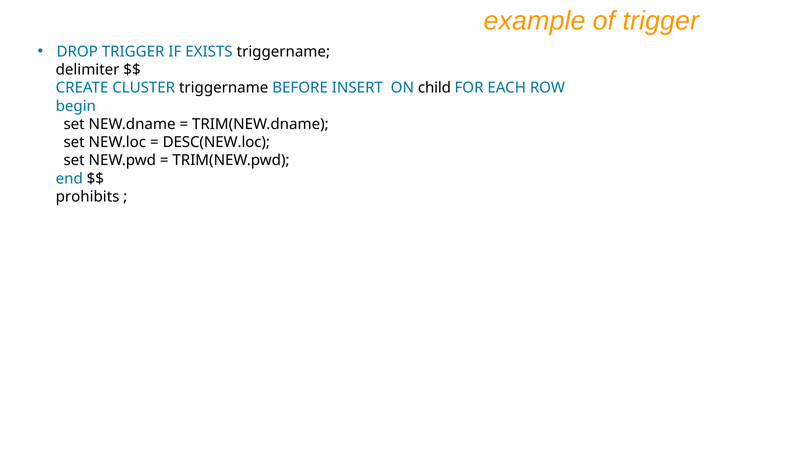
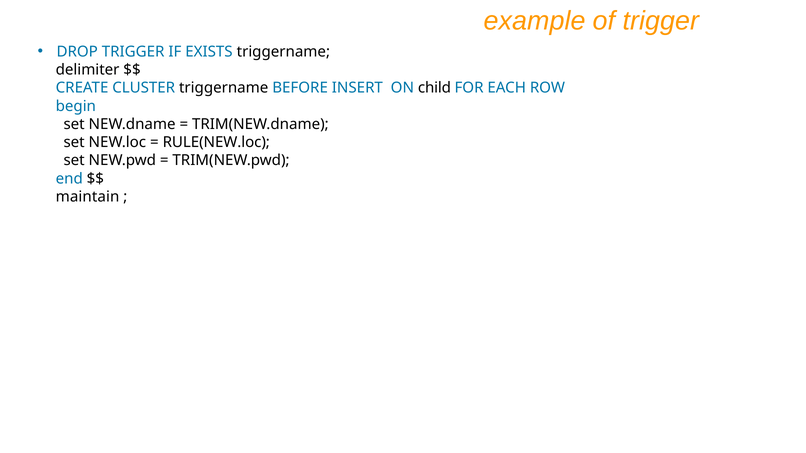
DESC(NEW.loc: DESC(NEW.loc -> RULE(NEW.loc (216, 142)
prohibits: prohibits -> maintain (88, 197)
